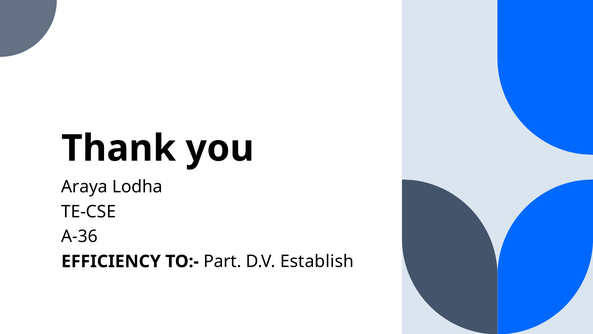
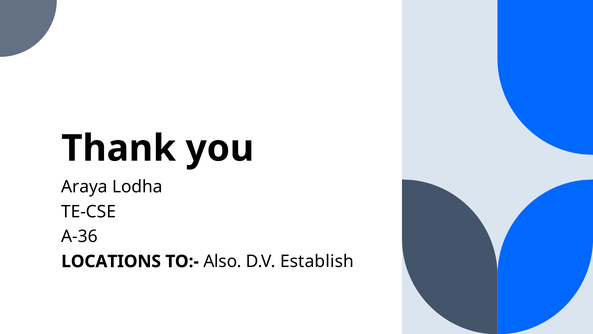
EFFICIENCY: EFFICIENCY -> LOCATIONS (111, 261)
Part: Part -> Also (222, 261)
